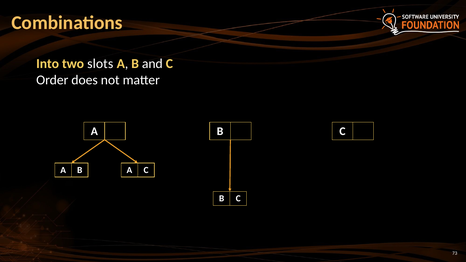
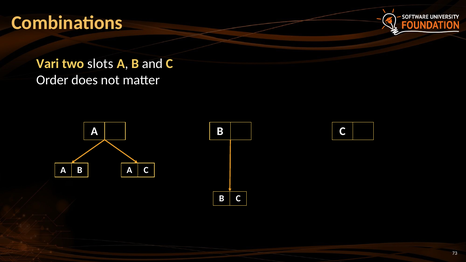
Into: Into -> Vari (48, 64)
